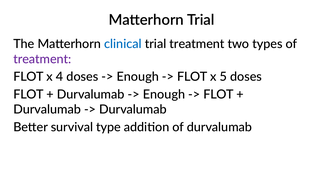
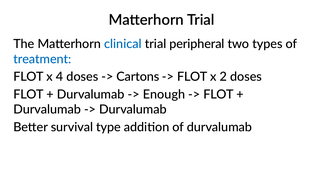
trial treatment: treatment -> peripheral (197, 44)
treatment colour: purple -> blue (42, 59)
Enough: Enough -> Cartons (138, 77)
5: 5 -> 2 (223, 77)
